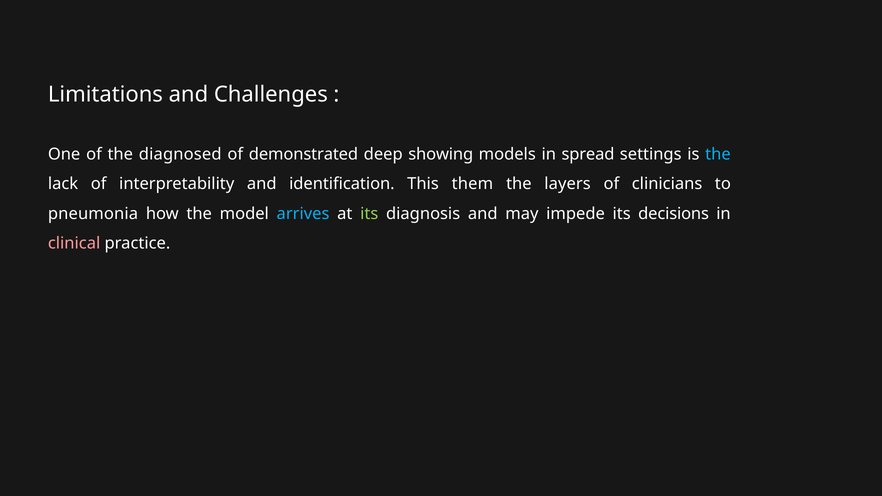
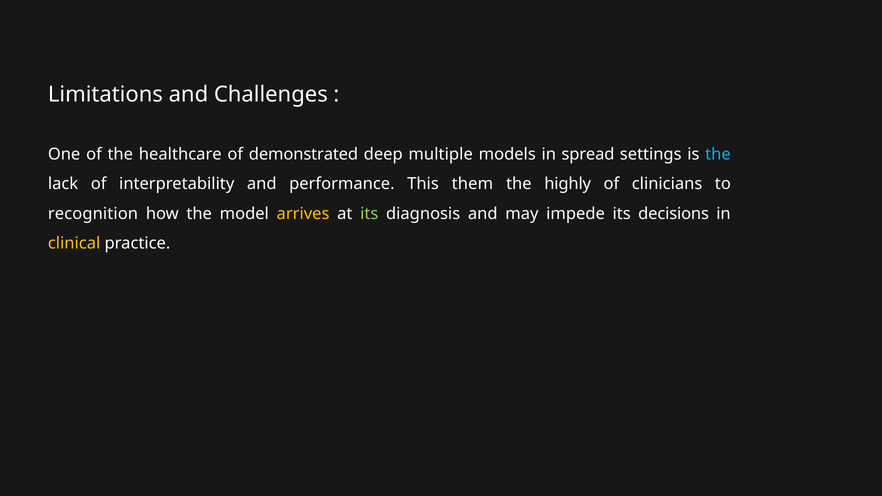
diagnosed: diagnosed -> healthcare (180, 154)
showing: showing -> multiple (441, 154)
identification: identification -> performance (342, 184)
layers: layers -> highly (568, 184)
pneumonia: pneumonia -> recognition (93, 214)
arrives colour: light blue -> yellow (303, 214)
clinical colour: pink -> yellow (74, 243)
